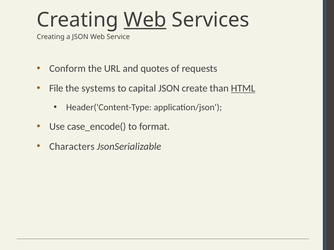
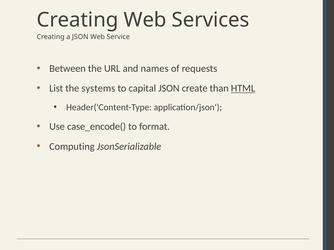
Web underline: present -> none (145, 20)
Conform: Conform -> Between (67, 69)
quotes: quotes -> names (155, 69)
File: File -> List (56, 88)
Characters: Characters -> Computing (72, 147)
